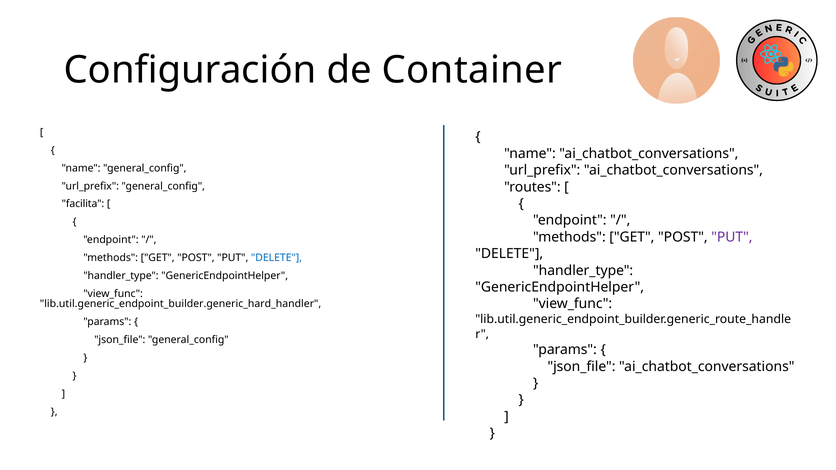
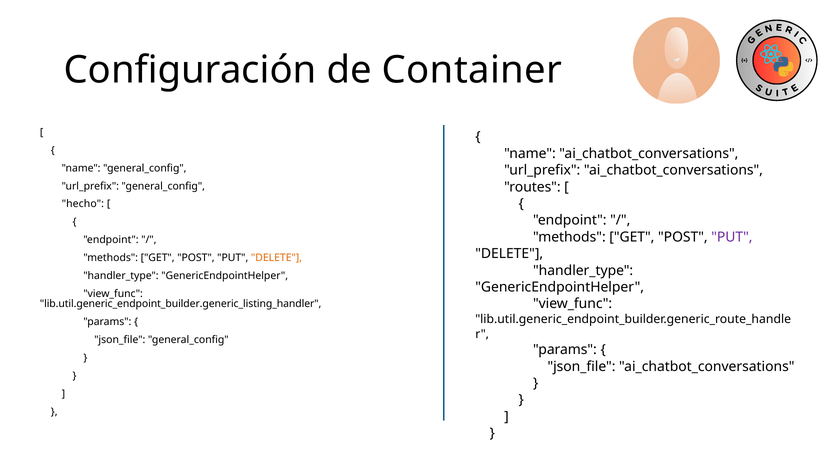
facilita: facilita -> hecho (83, 204)
DELETE colour: blue -> orange (277, 258)
lib.util.generic_endpoint_builder.generic_hard_handler: lib.util.generic_endpoint_builder.generic_hard_handler -> lib.util.generic_endpoint_builder.generic_listing_handler (181, 304)
